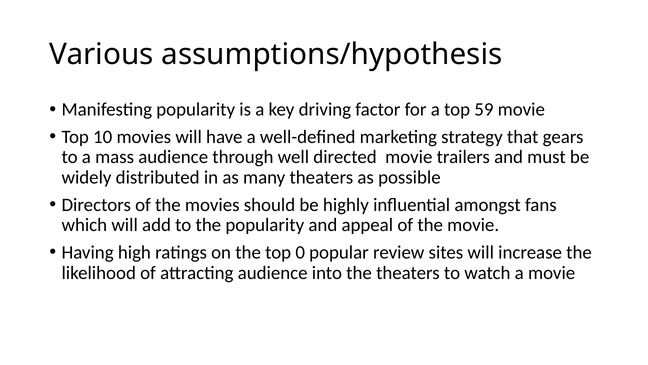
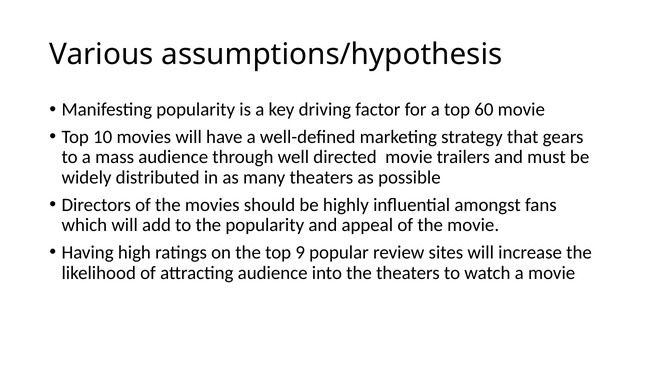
59: 59 -> 60 (484, 110)
0: 0 -> 9 (300, 252)
